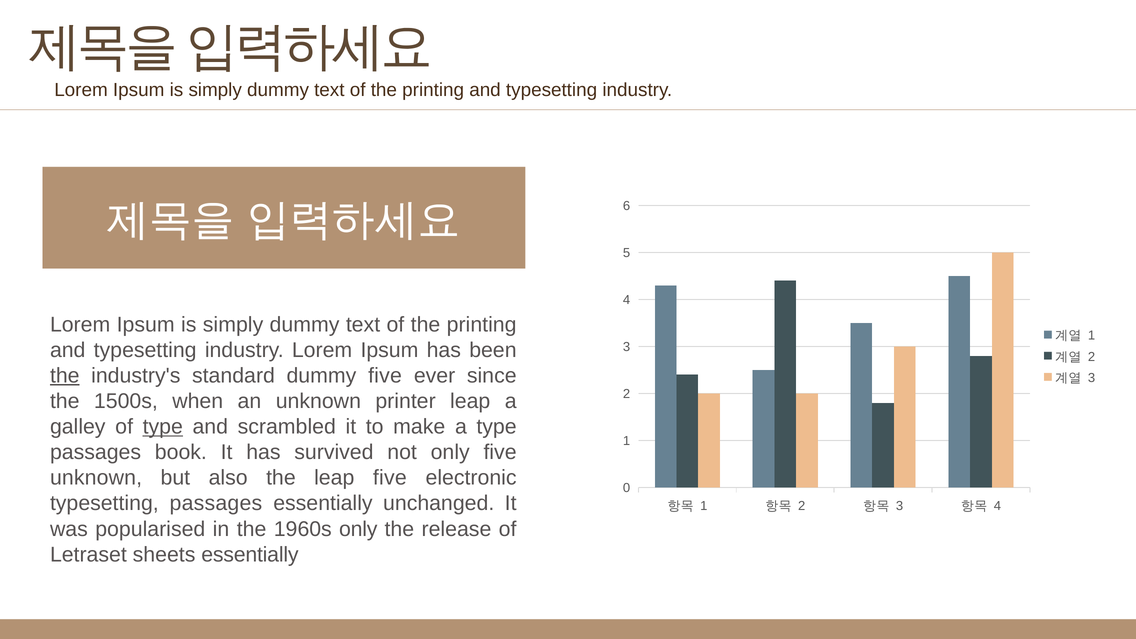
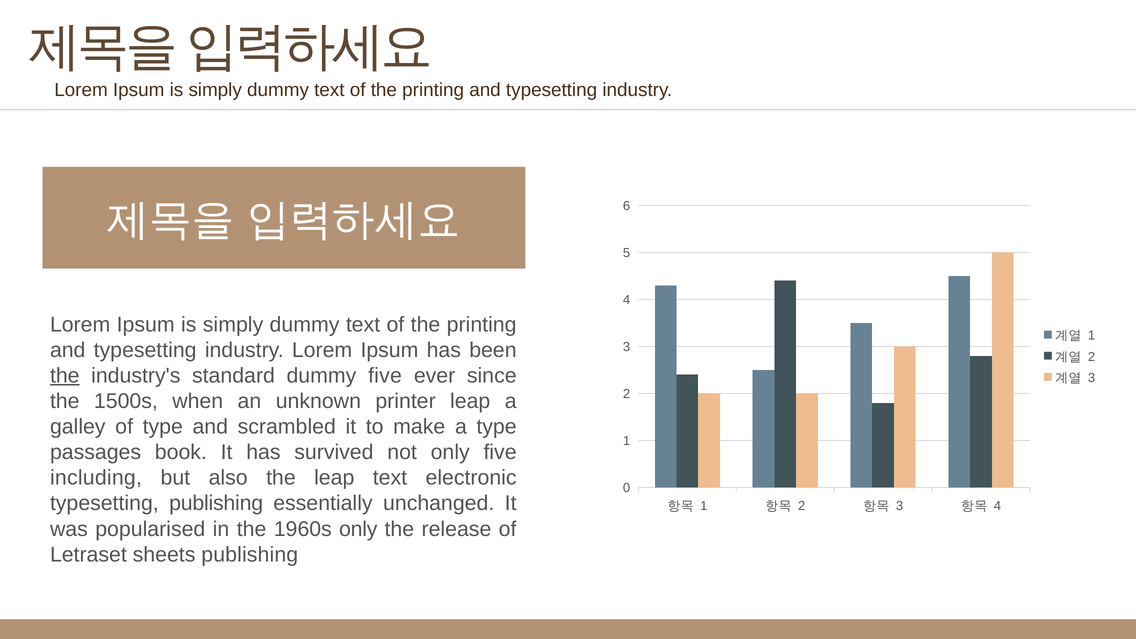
type underline: present -> none (163, 427)
unknown: unknown -> including (96, 478)
leap five: five -> text (390, 478)
typesetting passages: passages -> publishing (216, 503)
sheets essentially: essentially -> publishing (250, 555)
